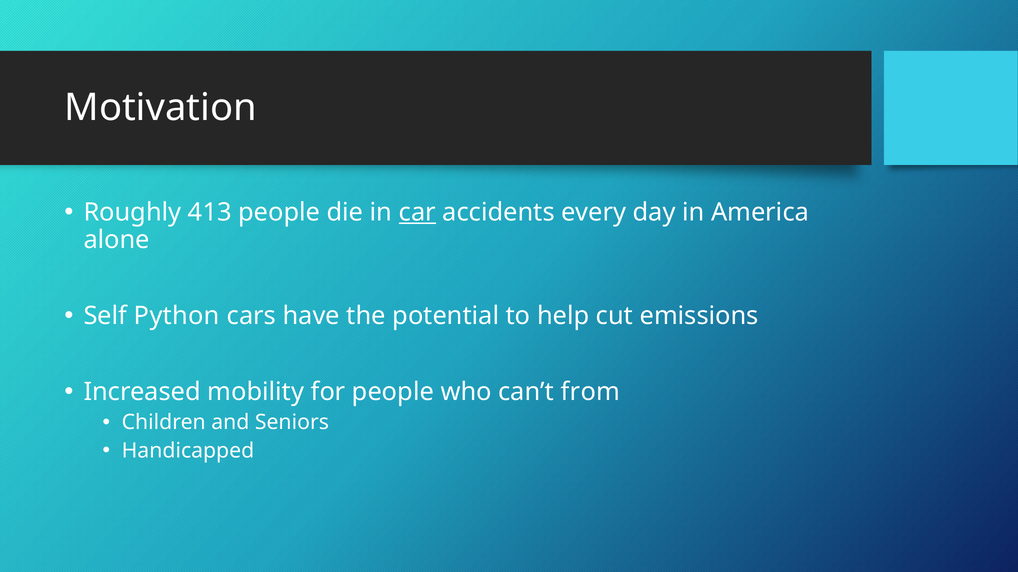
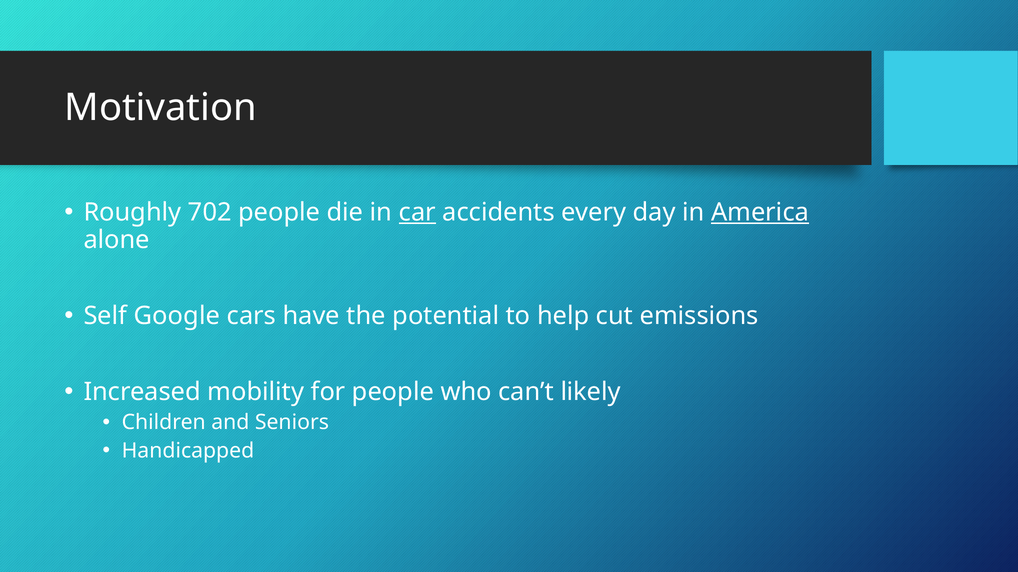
413: 413 -> 702 (210, 213)
America underline: none -> present (760, 213)
Python: Python -> Google (177, 316)
from: from -> likely (591, 392)
